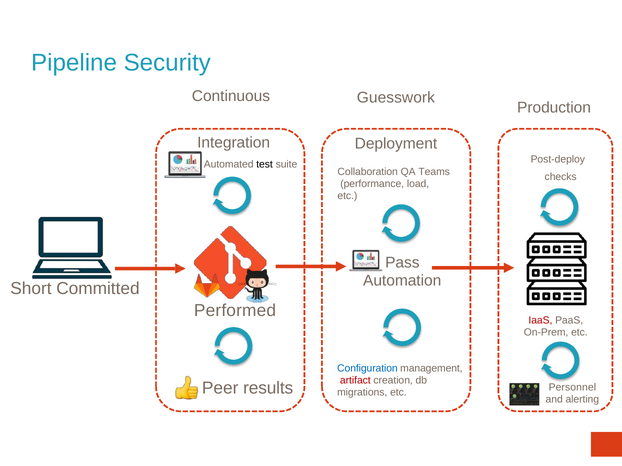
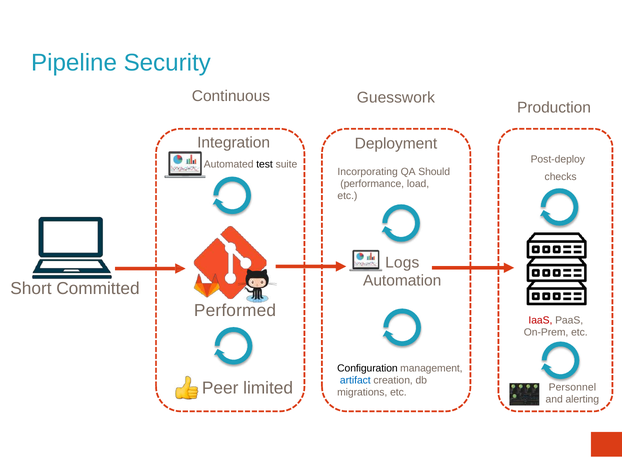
Collaboration: Collaboration -> Incorporating (368, 172)
Teams: Teams -> Should (434, 172)
Pass: Pass -> Logs (402, 263)
Configuration colour: blue -> black (367, 369)
artifact colour: red -> blue (355, 381)
results: results -> limited (268, 389)
